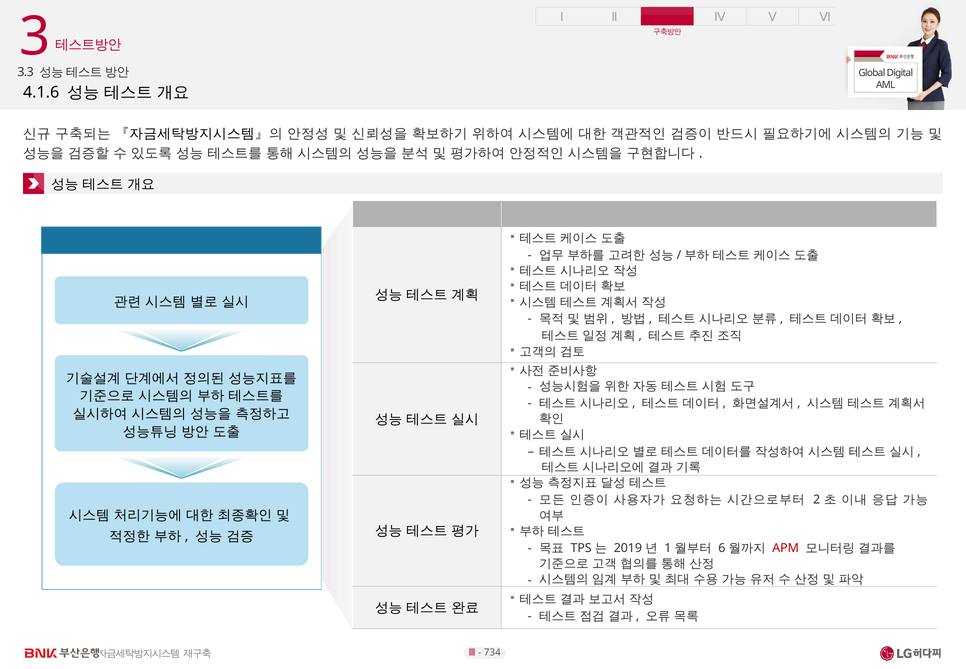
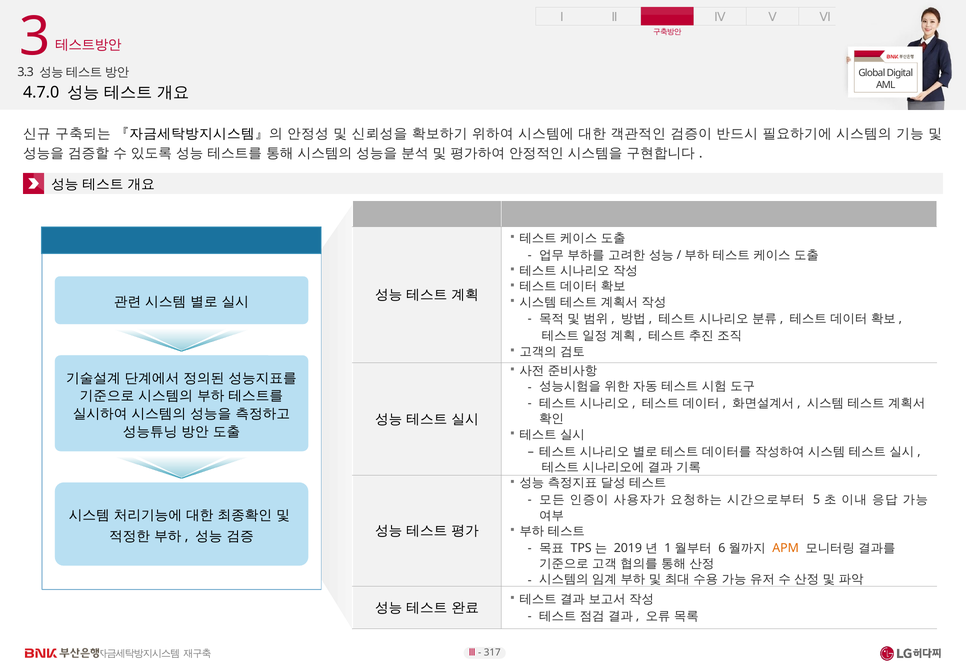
4.1.6: 4.1.6 -> 4.7.0 (41, 92)
2: 2 -> 5 (817, 500)
APM colour: red -> orange (786, 548)
734: 734 -> 317 (492, 652)
